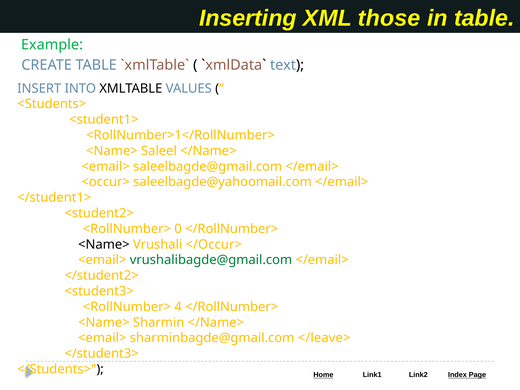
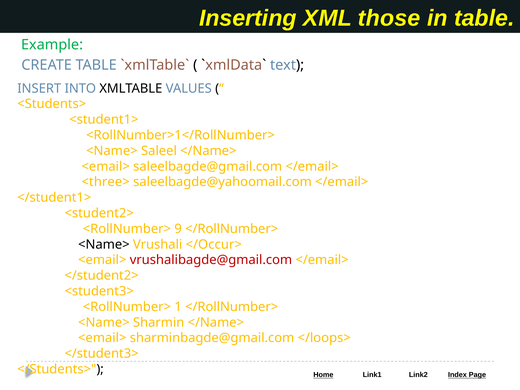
<occur>: <occur> -> <three> (106, 182)
0: 0 -> 9 (178, 229)
vrushalibagde@gmail.com colour: green -> red (211, 260)
4: 4 -> 1 (178, 307)
</leave>: </leave> -> </loops> (324, 338)
